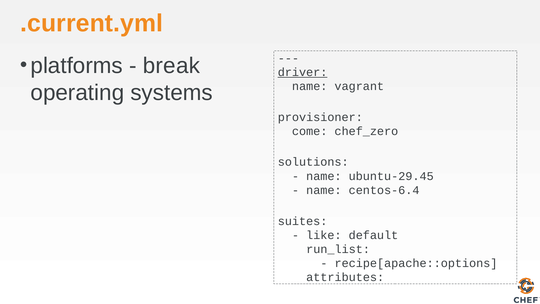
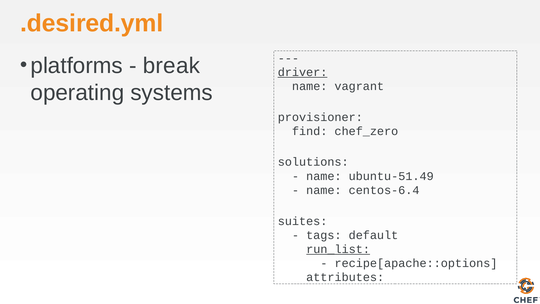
.current.yml: .current.yml -> .desired.yml (92, 23)
come: come -> find (310, 131)
ubuntu-29.45: ubuntu-29.45 -> ubuntu-51.49 (391, 176)
like: like -> tags (324, 235)
run_list underline: none -> present (338, 249)
